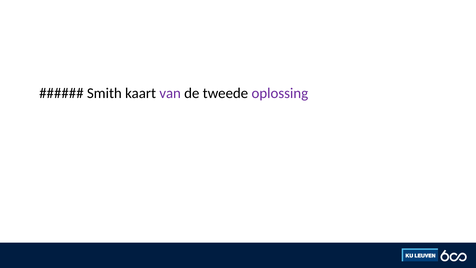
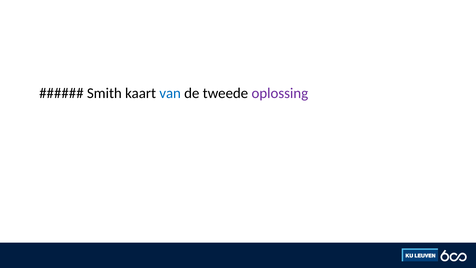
van colour: purple -> blue (170, 93)
